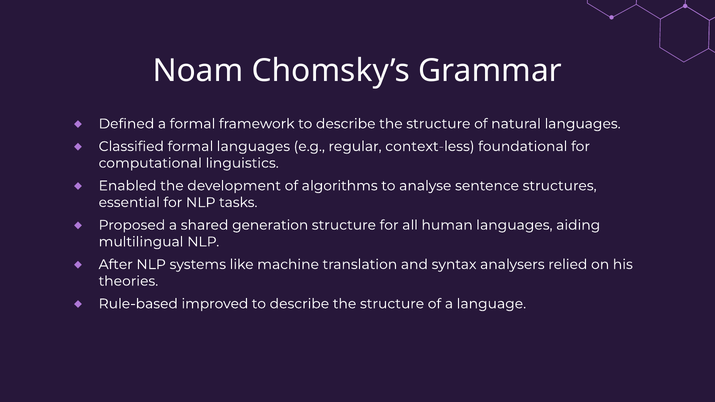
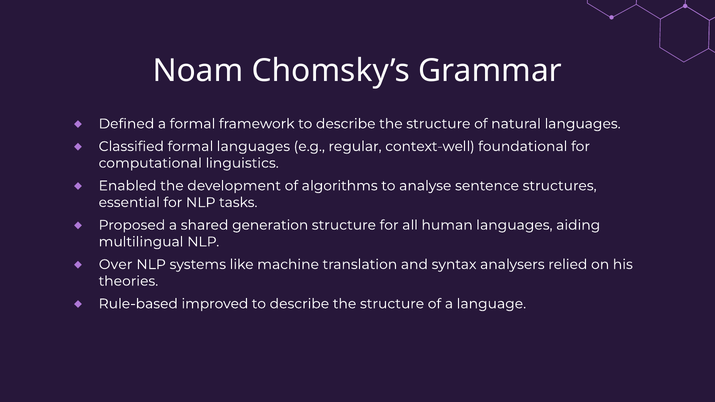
context-less: context-less -> context-well (430, 146)
After: After -> Over (116, 265)
